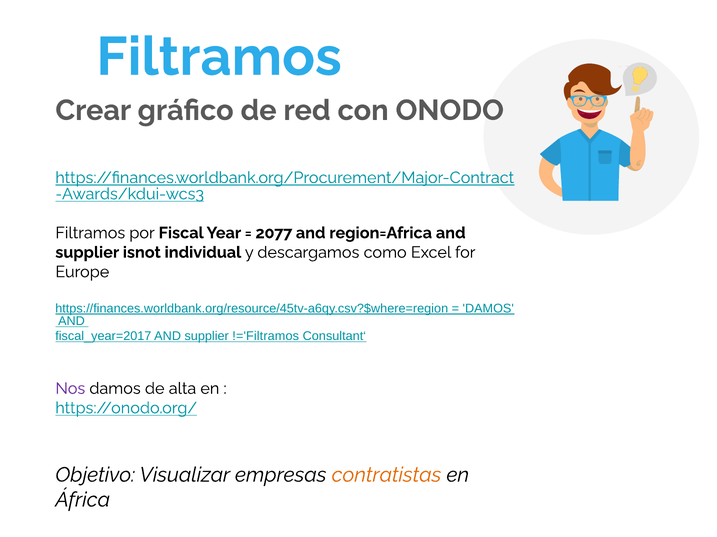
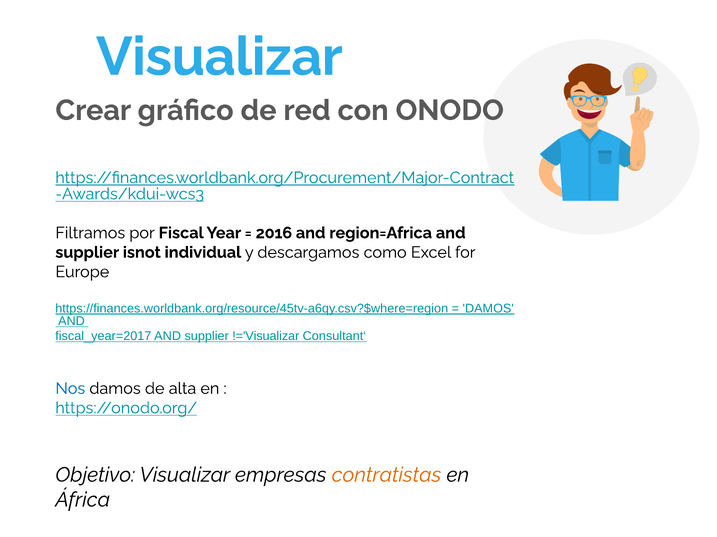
Filtramos: Filtramos -> Visualizar (219, 57)
2077: 2077 -> 2016 (274, 233)
!='Filtramos: !='Filtramos -> !='Visualizar (266, 337)
Nos colour: purple -> blue (70, 389)
